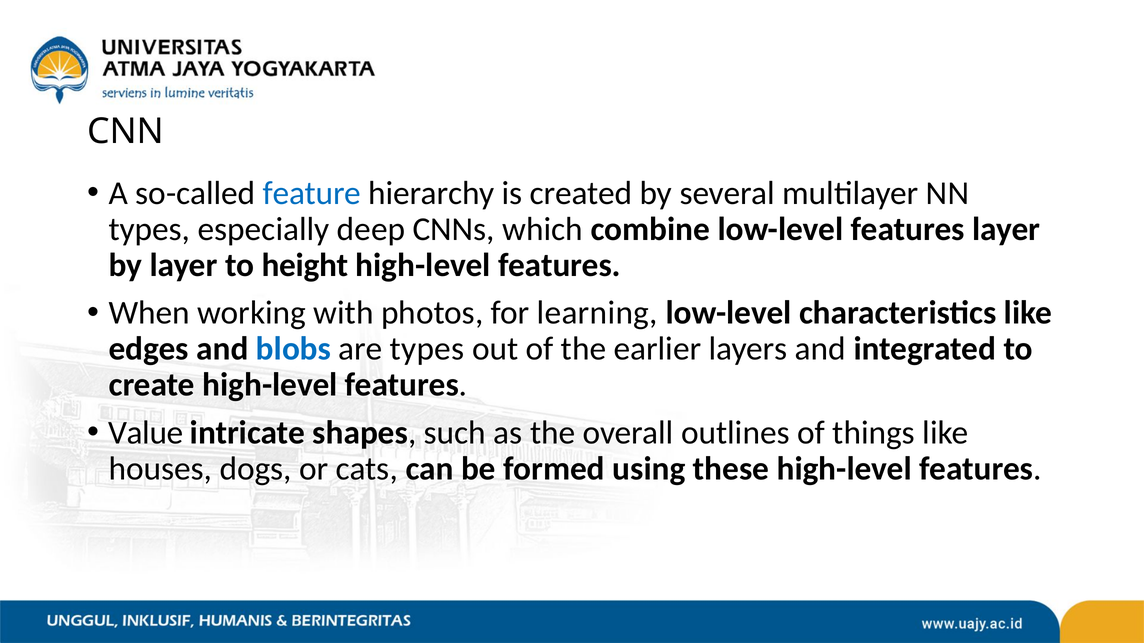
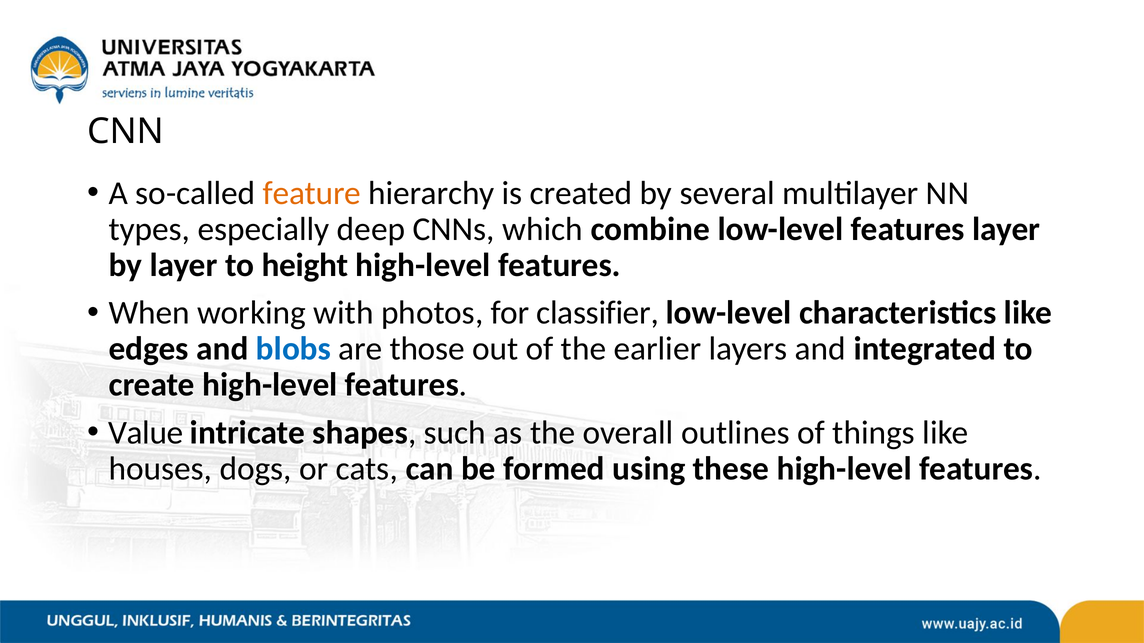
feature colour: blue -> orange (312, 193)
learning: learning -> classifier (598, 313)
are types: types -> those (427, 349)
